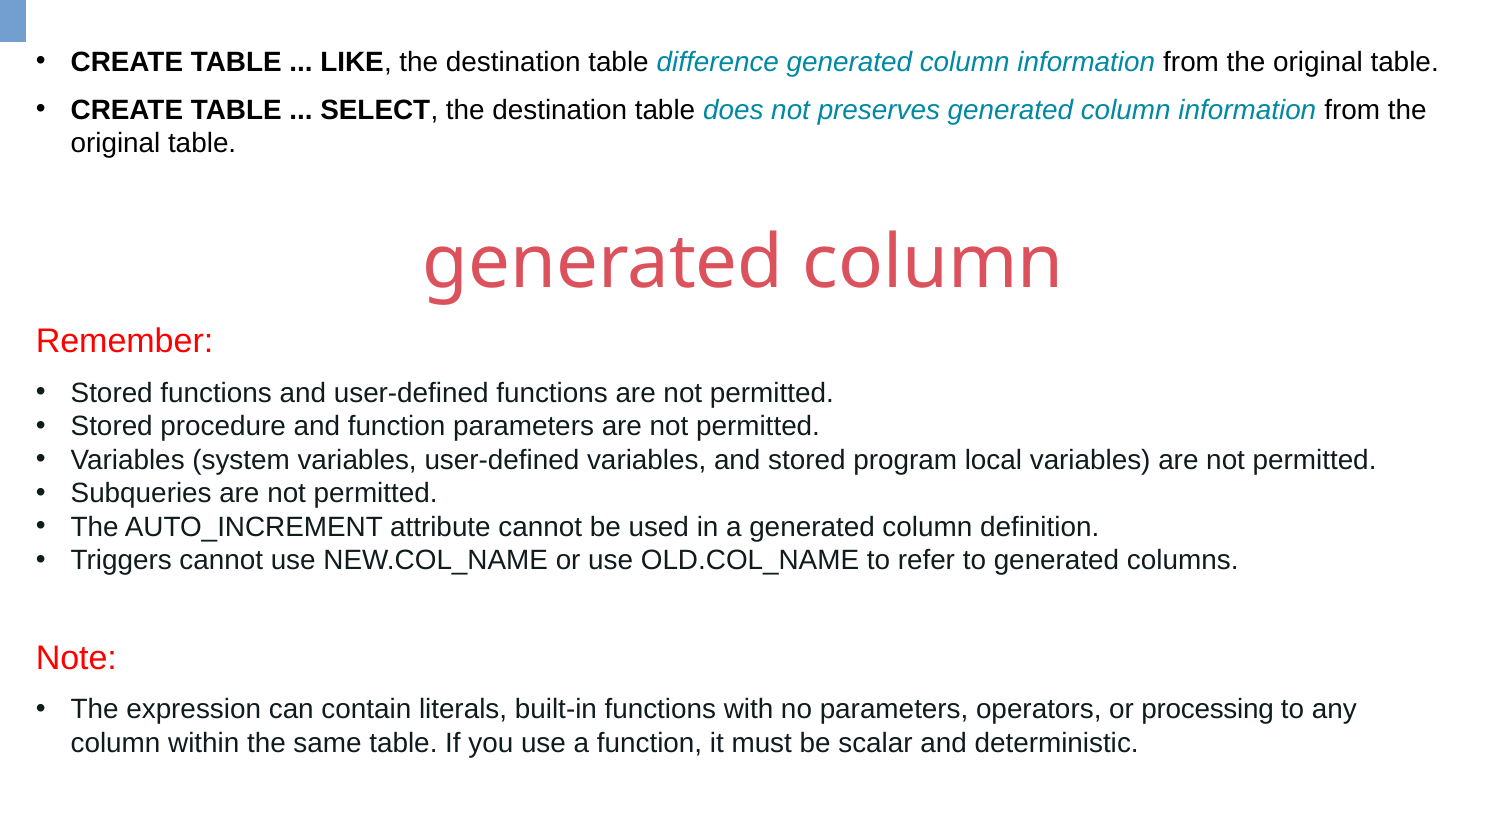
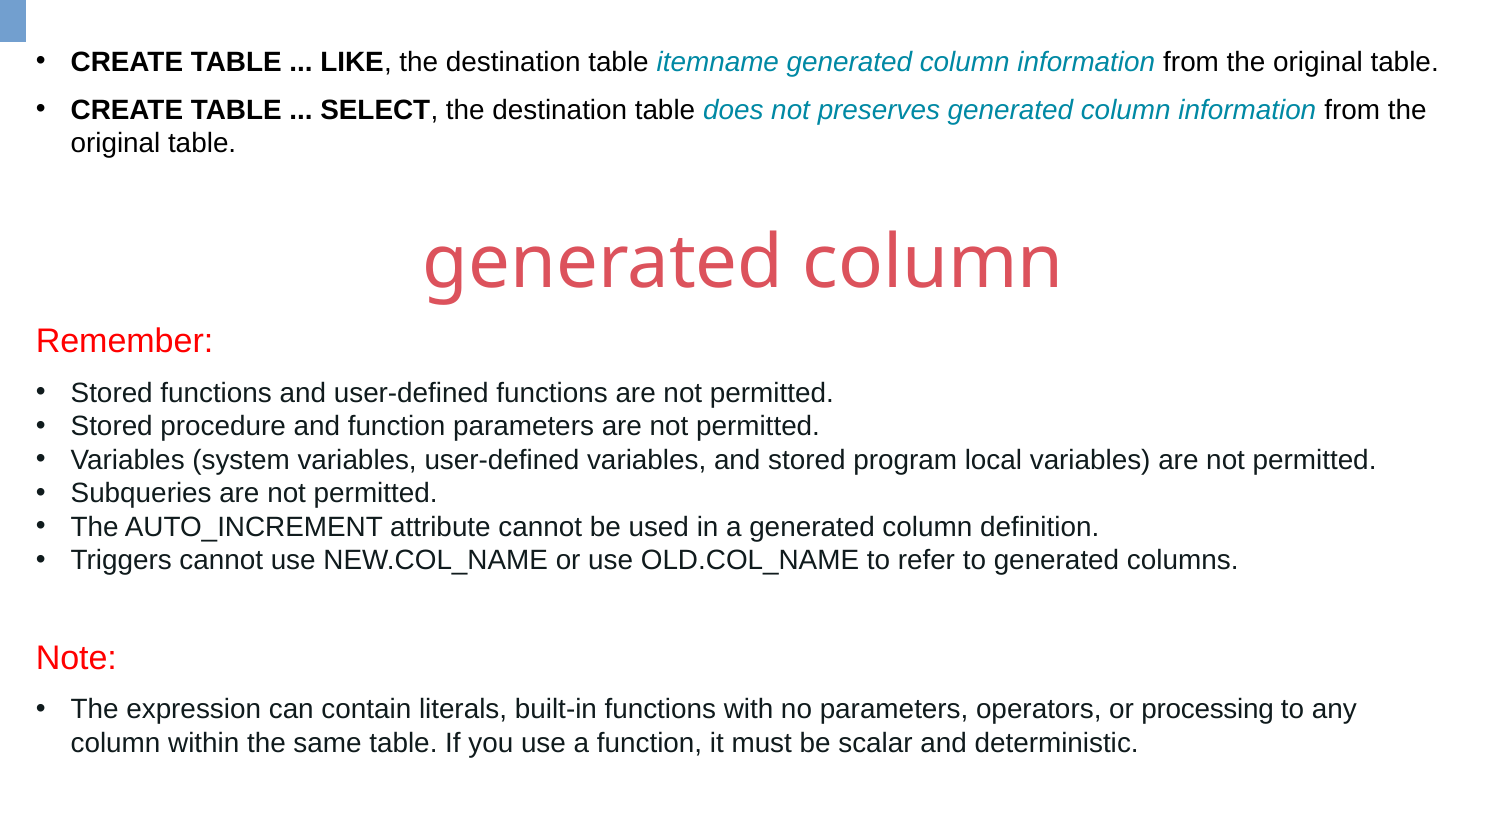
difference: difference -> itemname (718, 62)
